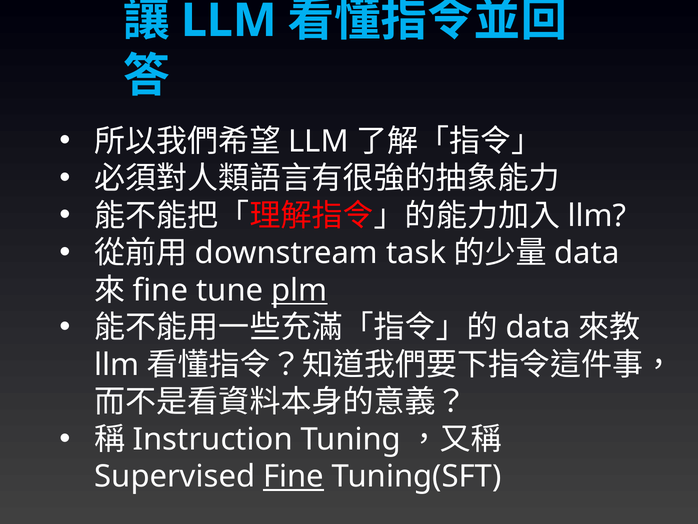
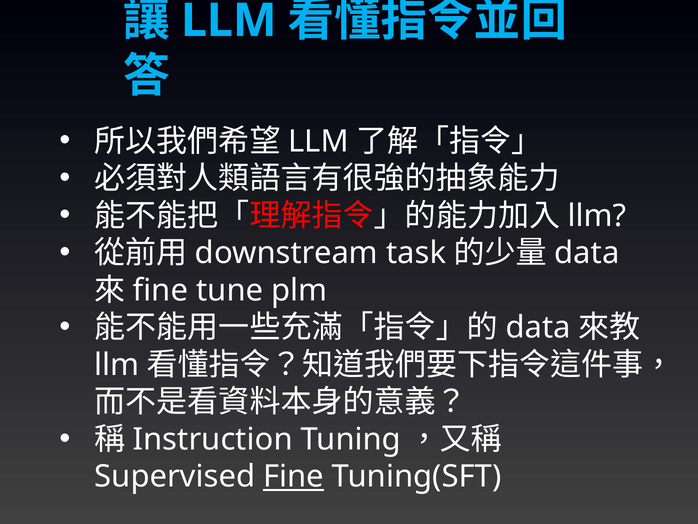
plm underline: present -> none (299, 290)
